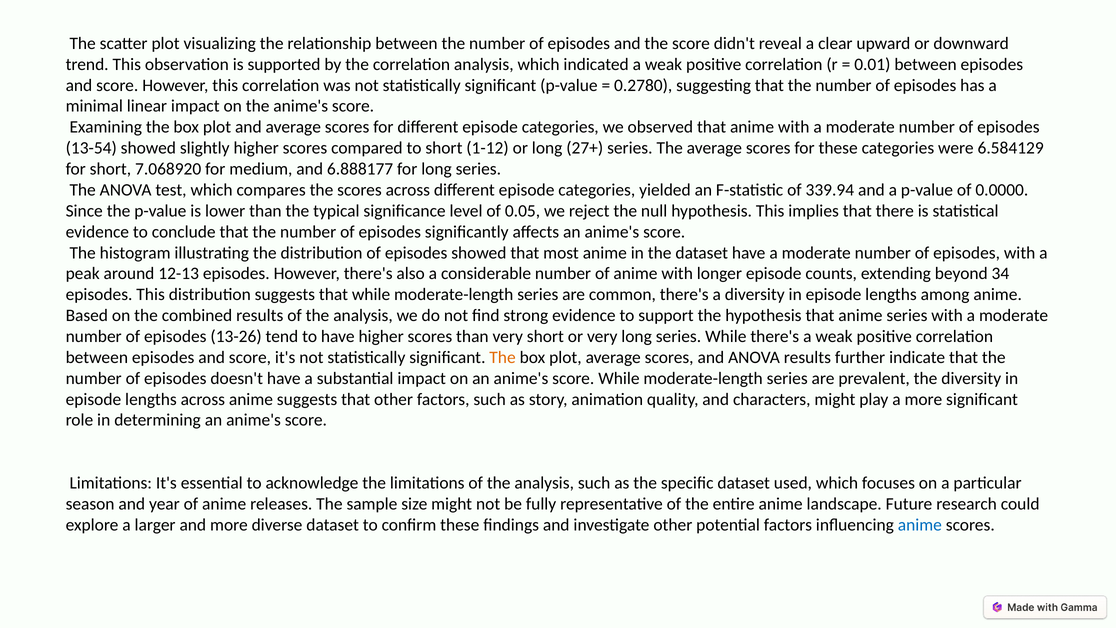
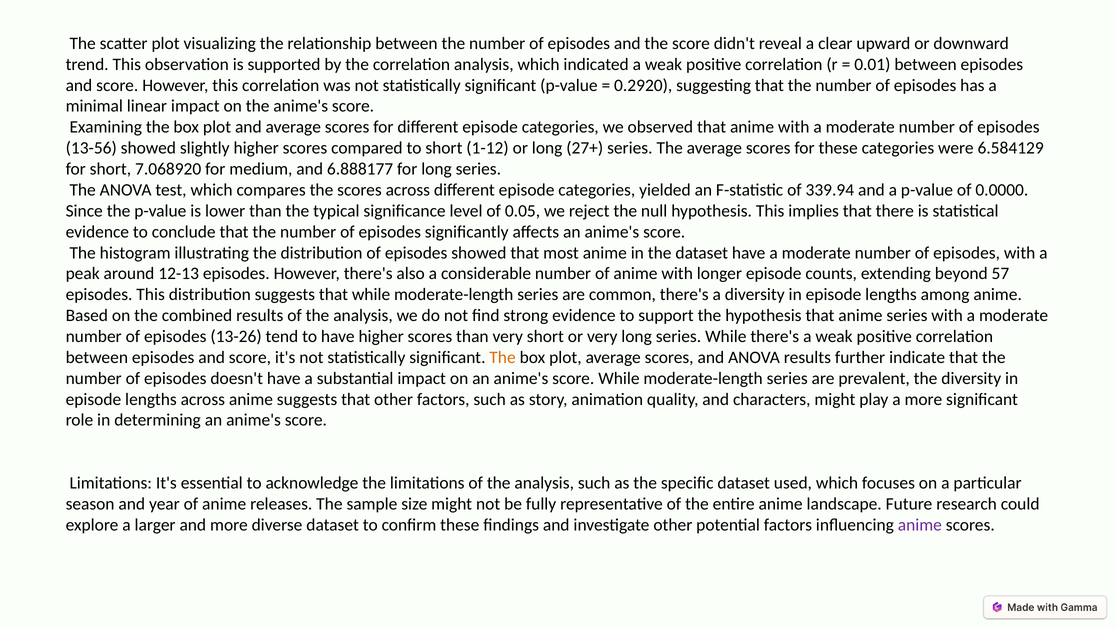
0.2780: 0.2780 -> 0.2920 (643, 85)
13-54: 13-54 -> 13-56 (91, 148)
34: 34 -> 57 (1000, 274)
anime colour: blue -> purple (920, 525)
